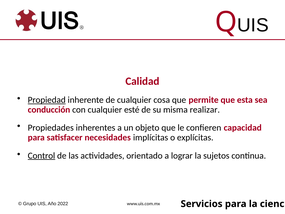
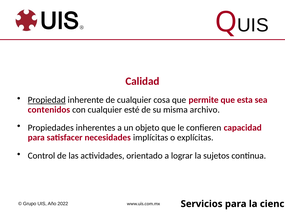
conducción: conducción -> contenidos (49, 110)
realizar: realizar -> archivo (205, 110)
Control underline: present -> none (41, 155)
